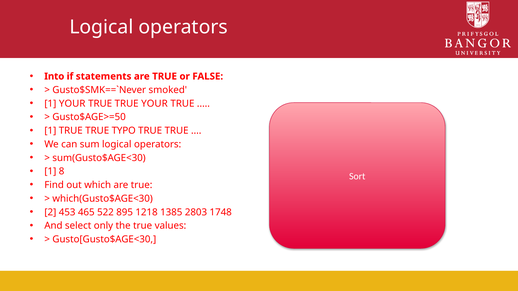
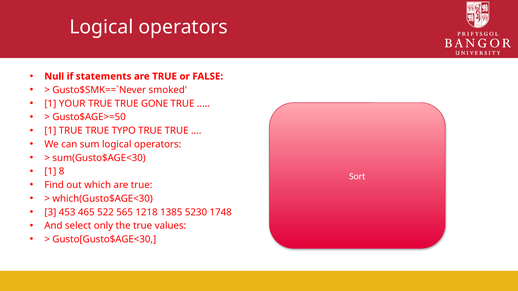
Into: Into -> Null (54, 76)
TRUE YOUR: YOUR -> GONE (155, 104)
2: 2 -> 3 (50, 212)
895: 895 -> 565 (125, 212)
2803: 2803 -> 5230 (196, 212)
